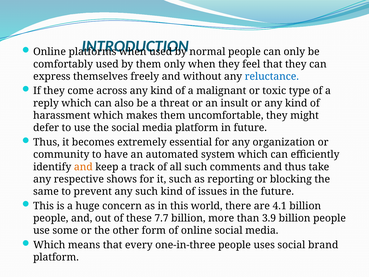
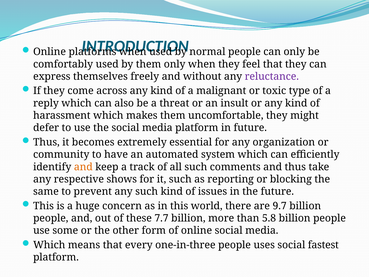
reluctance colour: blue -> purple (272, 76)
4.1: 4.1 -> 9.7 (280, 206)
3.9: 3.9 -> 5.8 (269, 218)
brand: brand -> fastest (323, 245)
